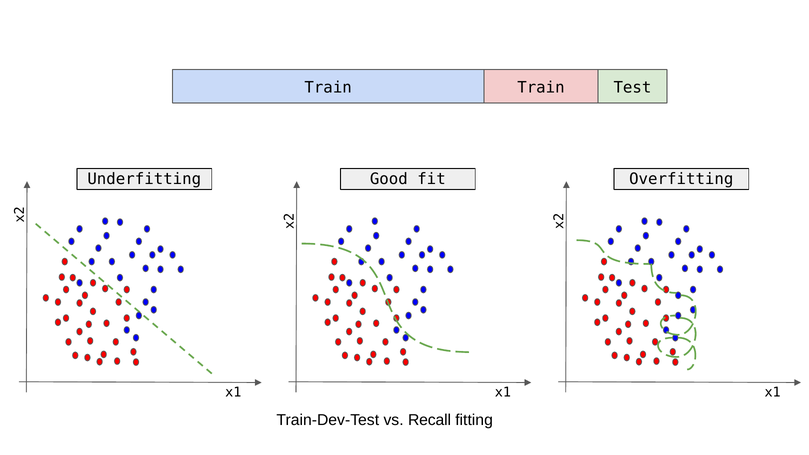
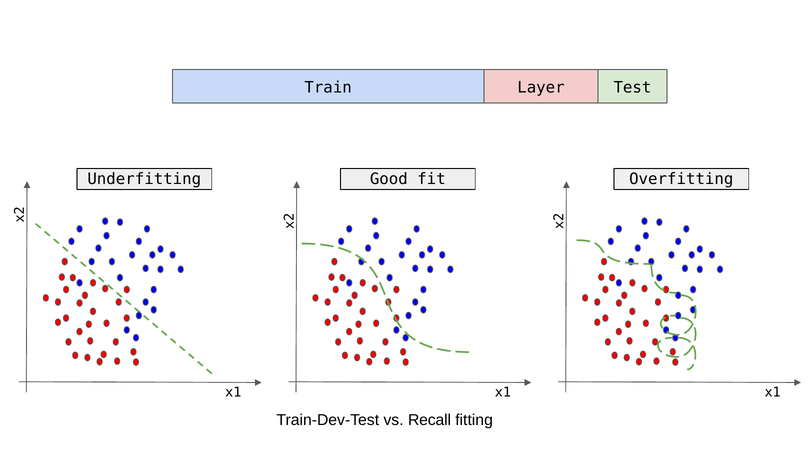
Train Train: Train -> Layer (541, 87)
